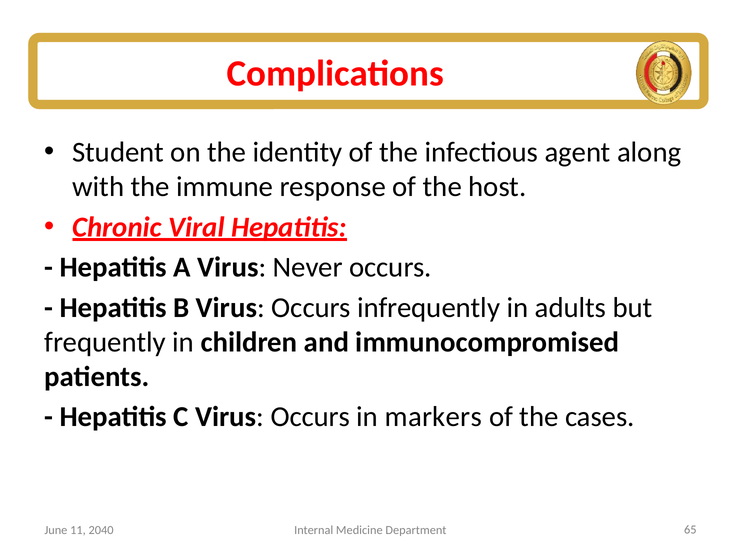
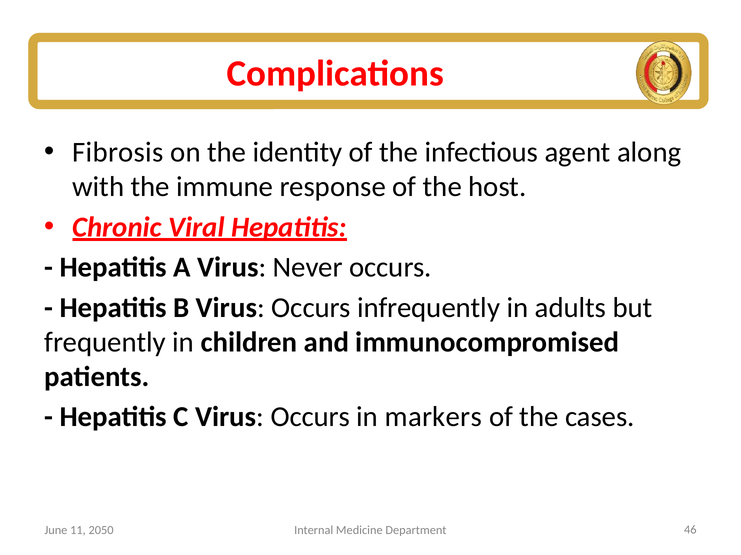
Student: Student -> Fibrosis (118, 153)
2040: 2040 -> 2050 (101, 531)
65: 65 -> 46 (690, 531)
